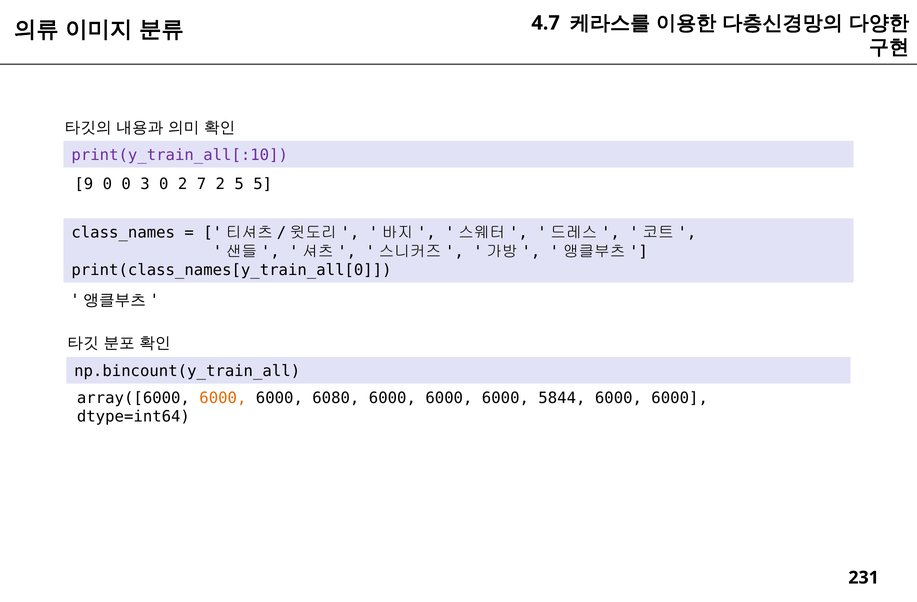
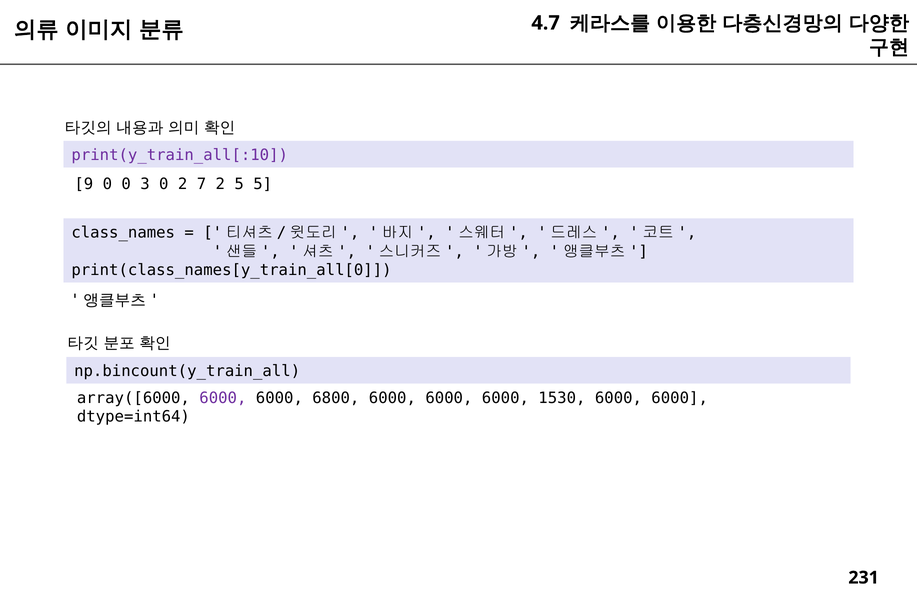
6000 colour: orange -> purple (223, 398)
6080: 6080 -> 6800 (336, 398)
5844: 5844 -> 1530 (562, 398)
